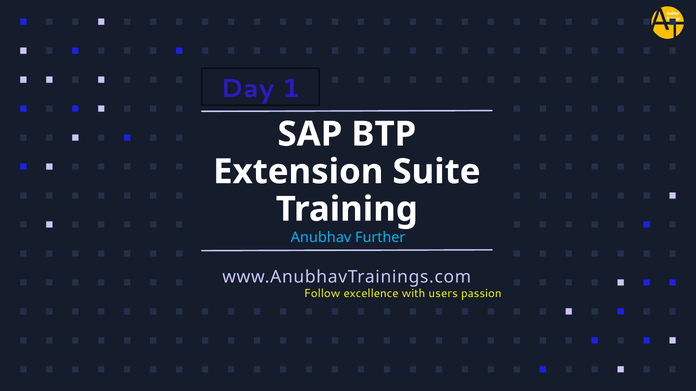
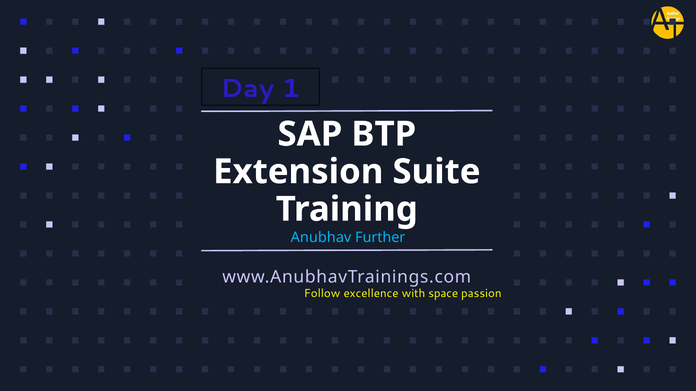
users: users -> space (443, 294)
